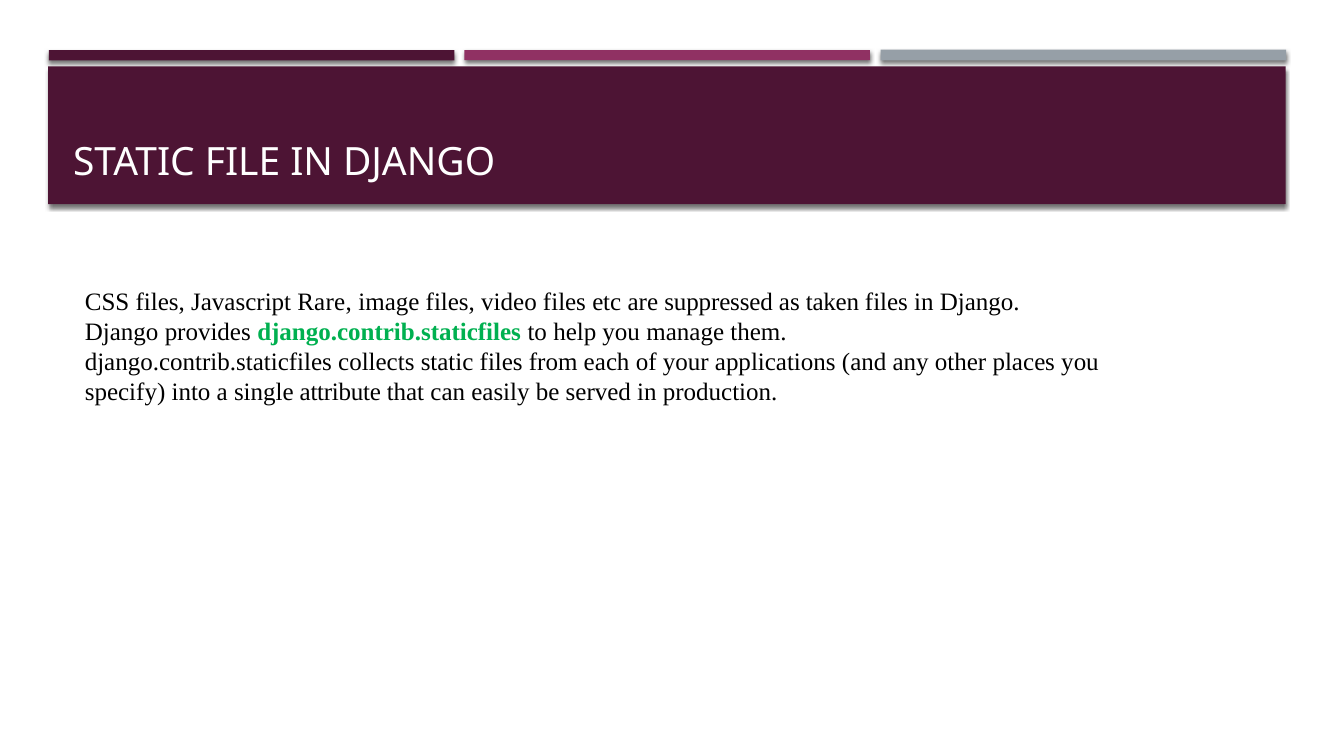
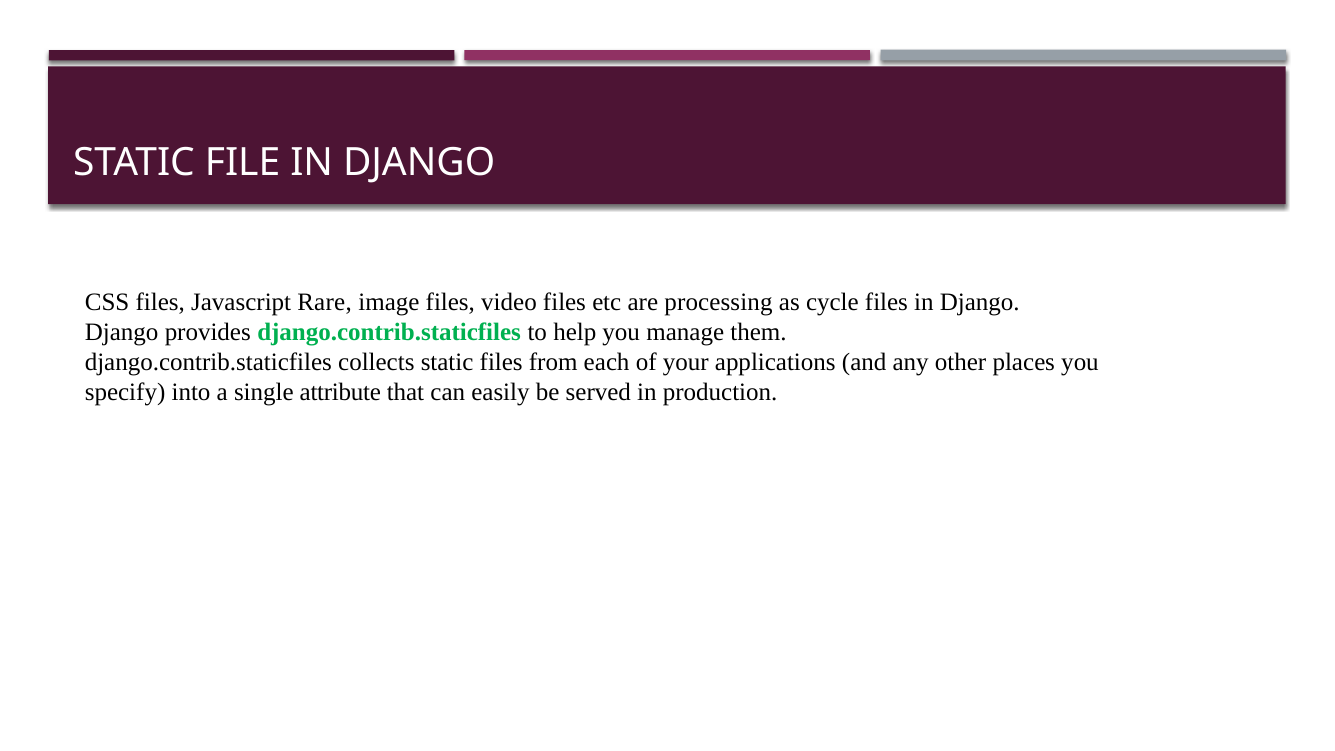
suppressed: suppressed -> processing (718, 302)
taken: taken -> cycle (832, 302)
